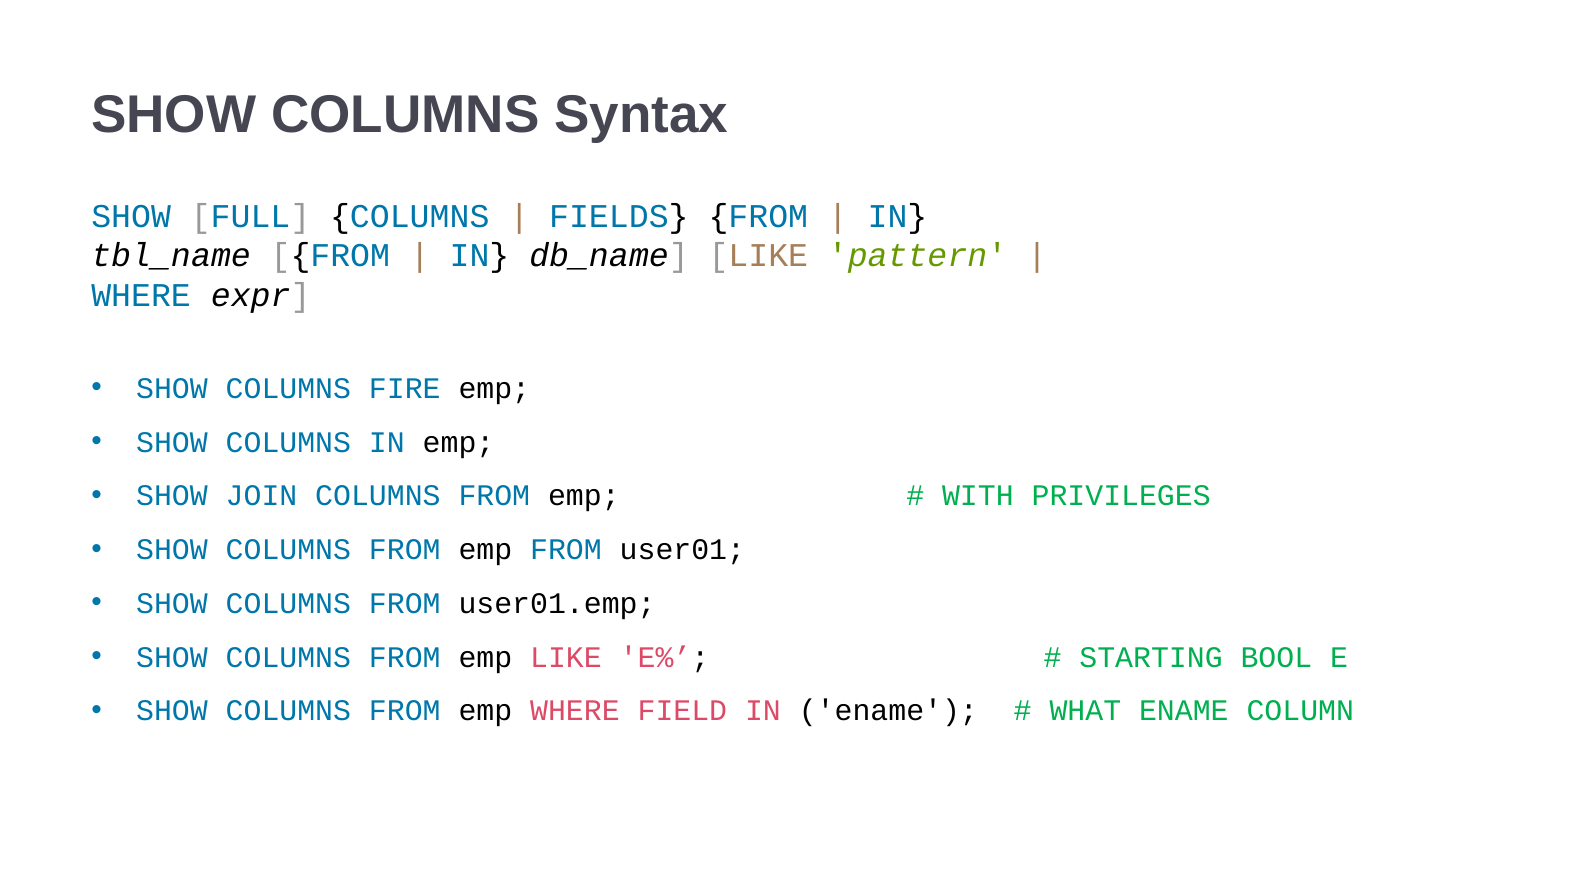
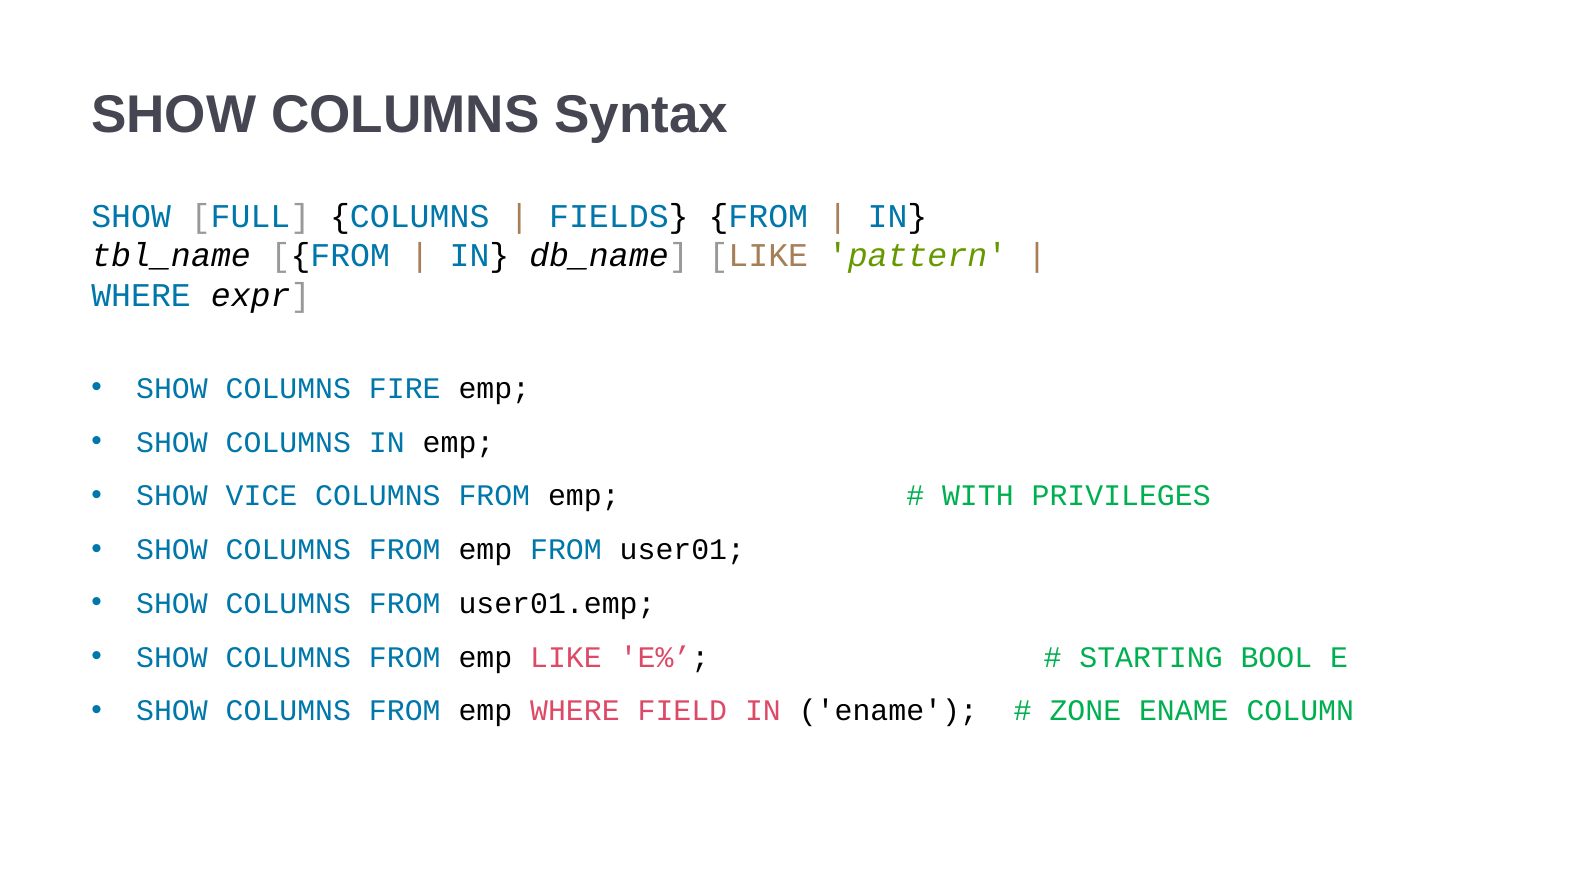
JOIN: JOIN -> VICE (262, 496)
WHAT: WHAT -> ZONE (1085, 711)
